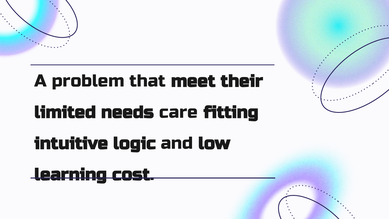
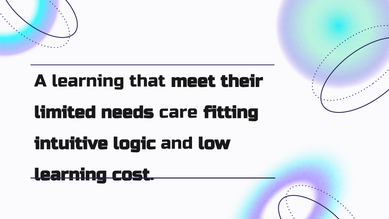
A problem: problem -> learning (88, 81)
